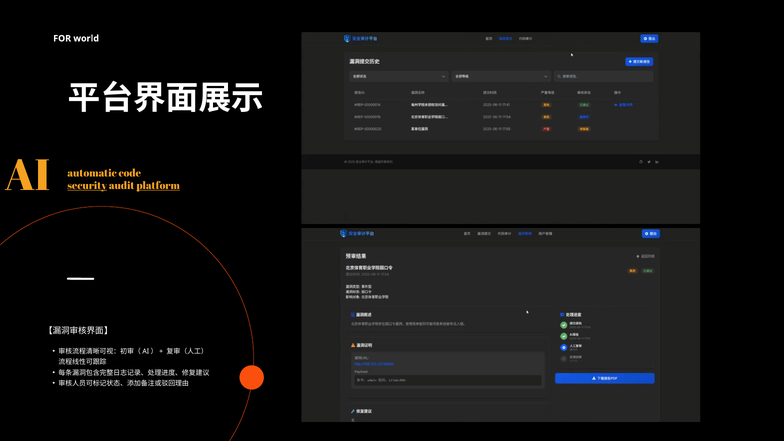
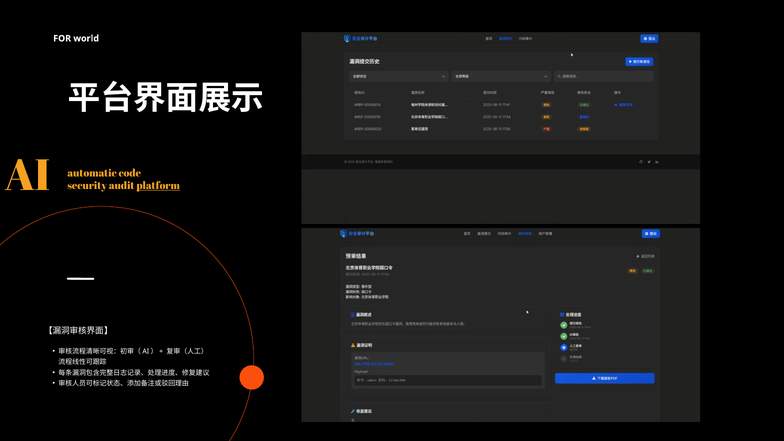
security underline: present -> none (87, 186)
